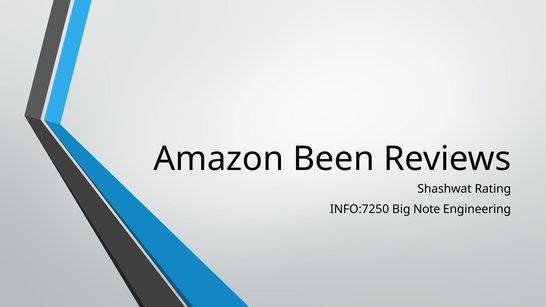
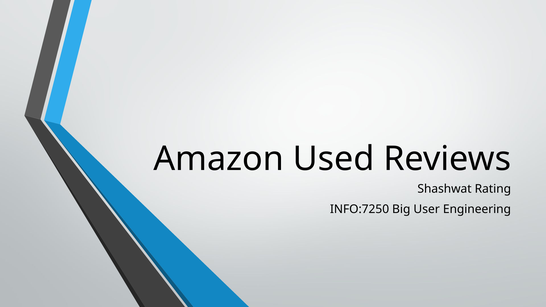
Been: Been -> Used (334, 159)
Note: Note -> User (427, 209)
